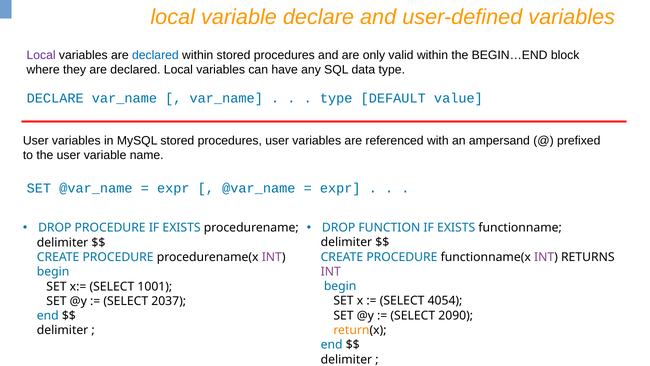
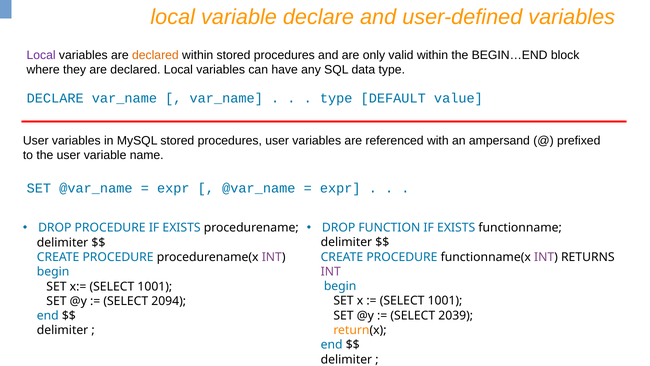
declared colour: blue -> orange (155, 55)
4054: 4054 -> 1001 (445, 301)
2037: 2037 -> 2094 (169, 301)
2090: 2090 -> 2039 (456, 315)
